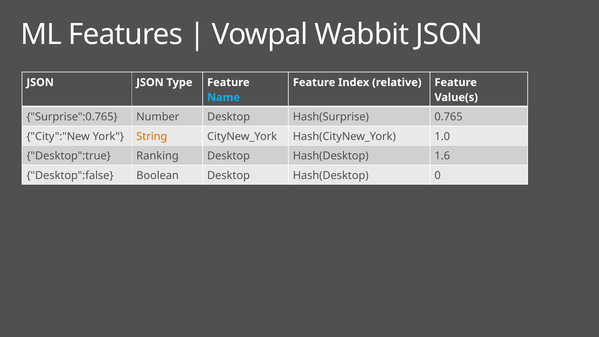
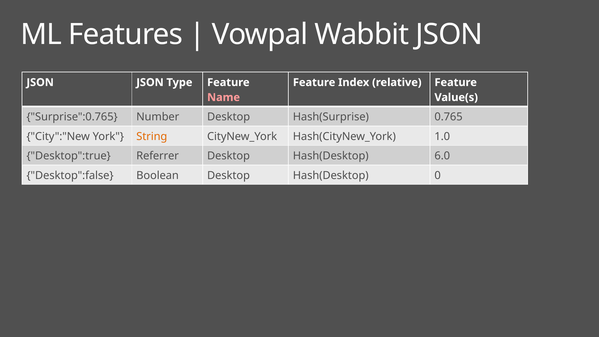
Name colour: light blue -> pink (224, 97)
Ranking: Ranking -> Referrer (158, 156)
1.6: 1.6 -> 6.0 (442, 156)
